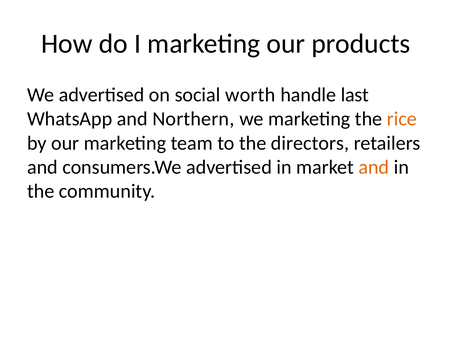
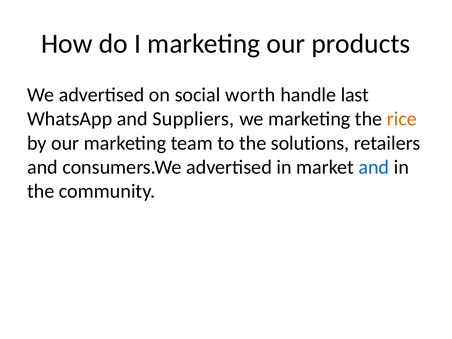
Northern: Northern -> Suppliers (193, 119)
directors: directors -> solutions (310, 143)
and colour: orange -> blue (374, 167)
